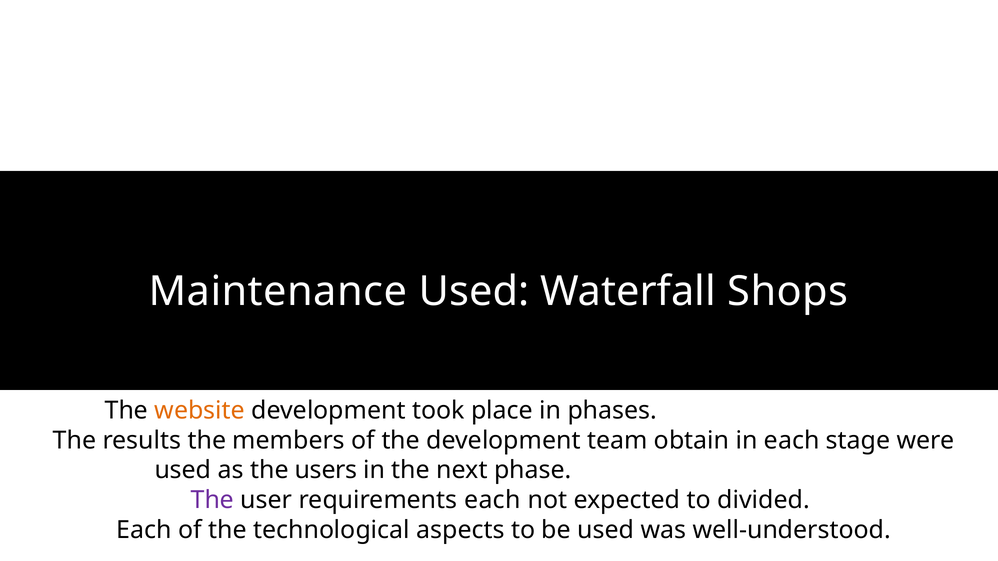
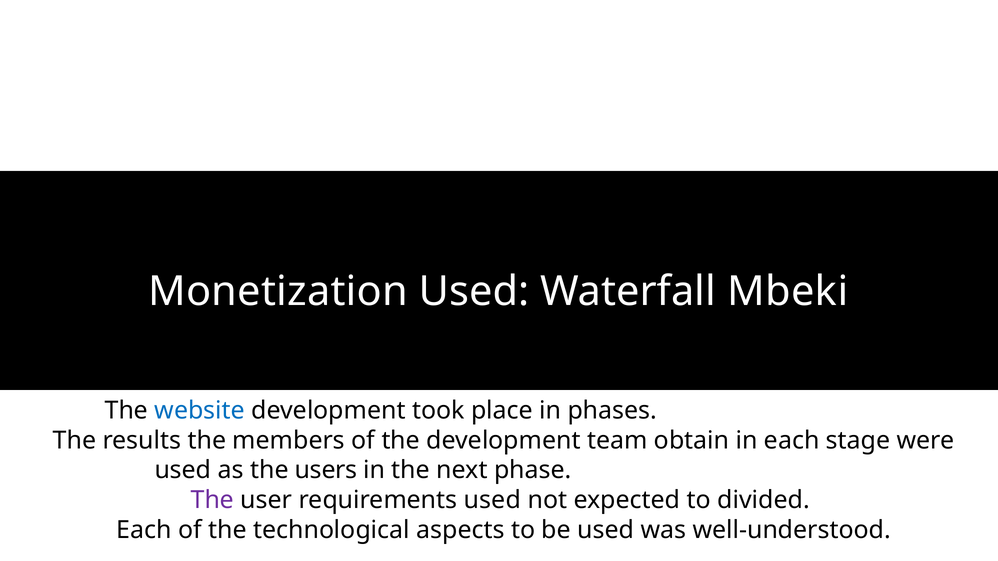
Maintenance: Maintenance -> Monetization (278, 292)
Shops: Shops -> Mbeki (788, 292)
website colour: orange -> blue (200, 411)
requirements each: each -> used (492, 501)
